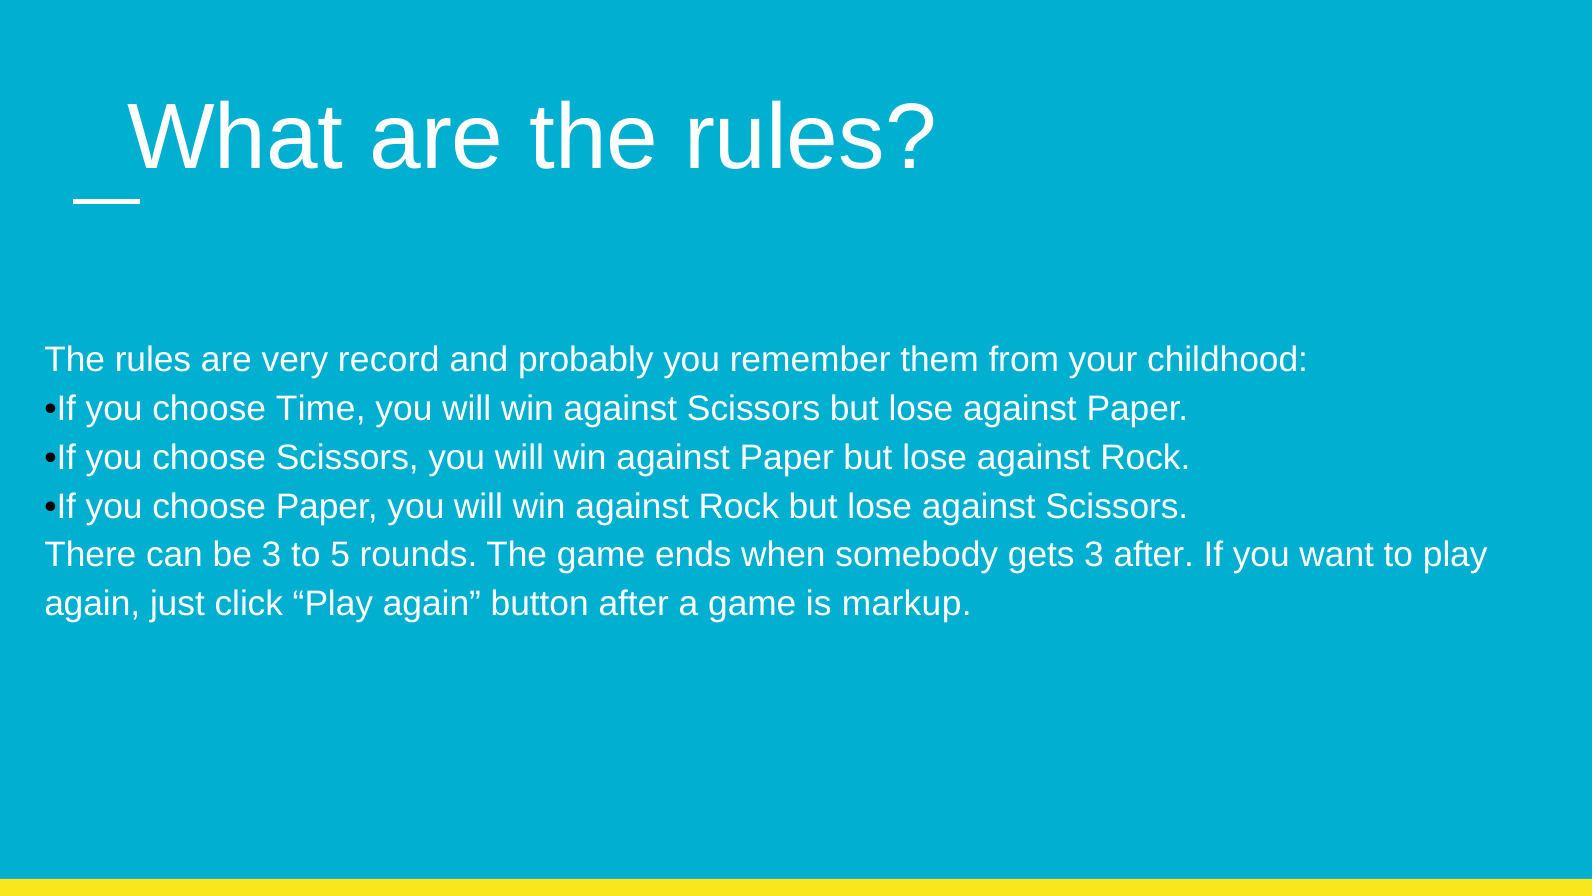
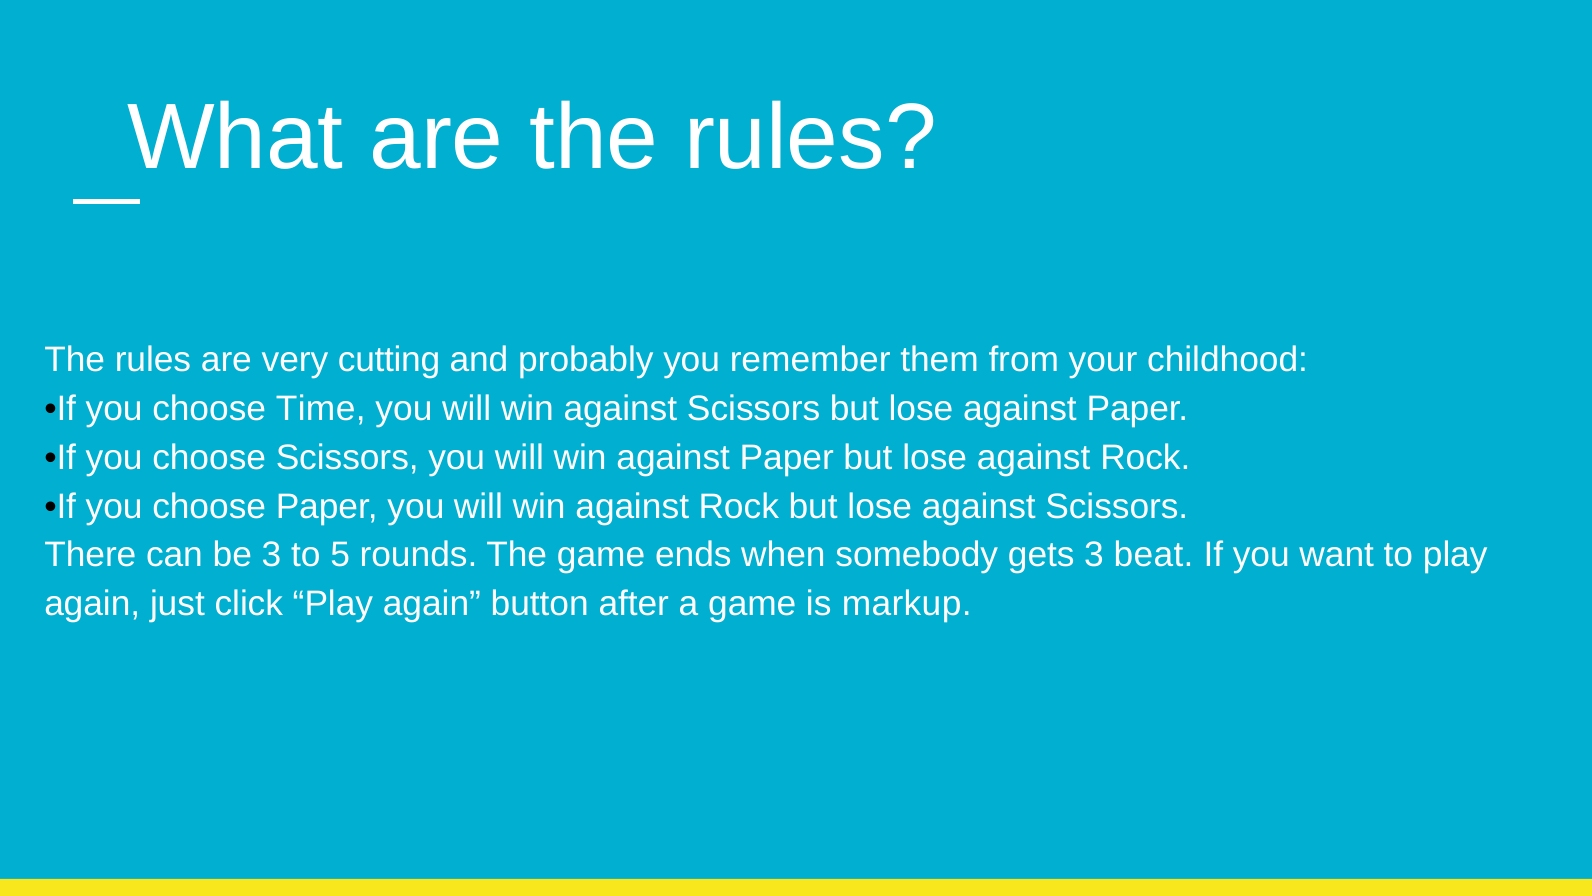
record: record -> cutting (389, 360)
3 after: after -> beat (1154, 555)
